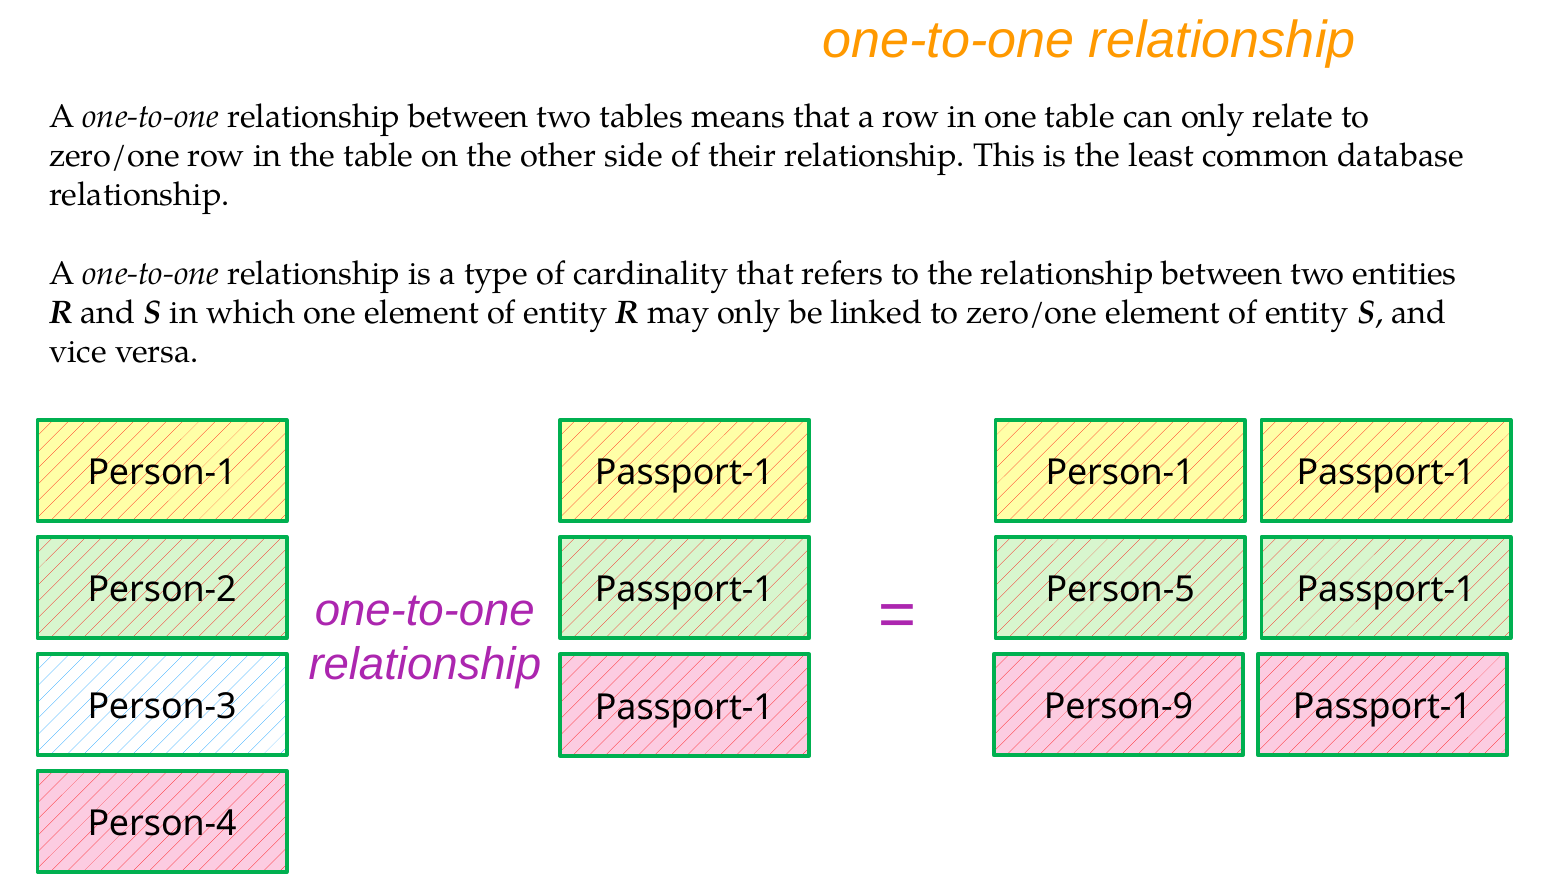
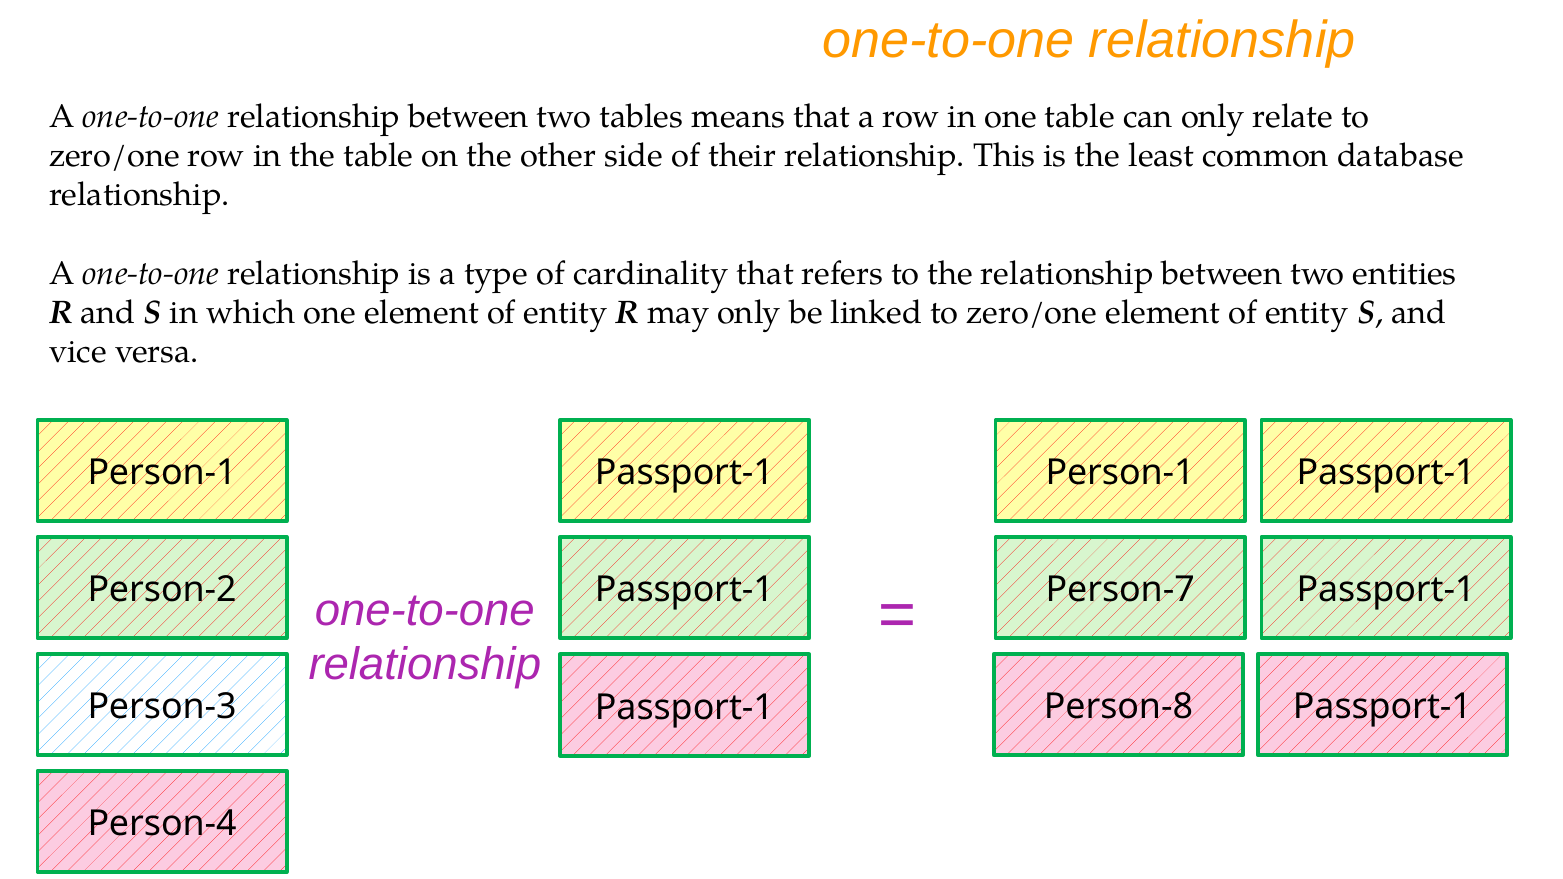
Person-5: Person-5 -> Person-7 (1120, 590)
Person-9: Person-9 -> Person-8 (1118, 707)
